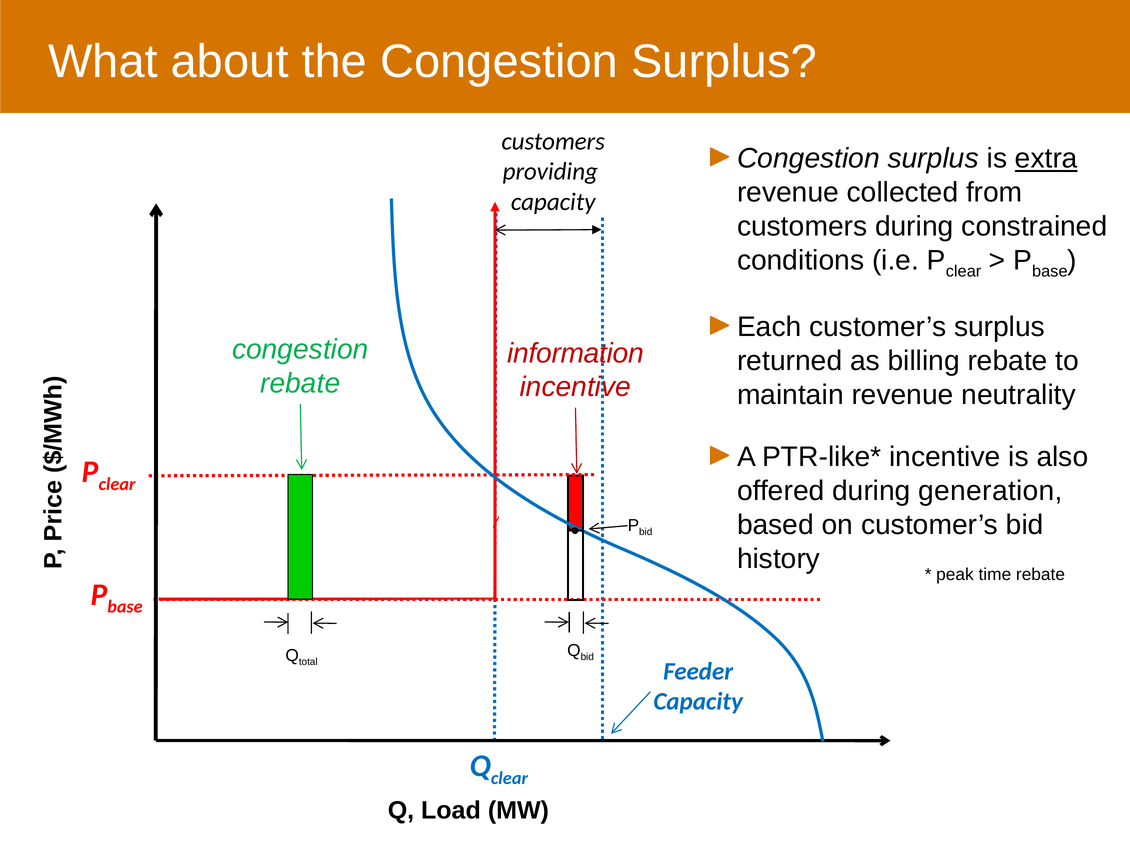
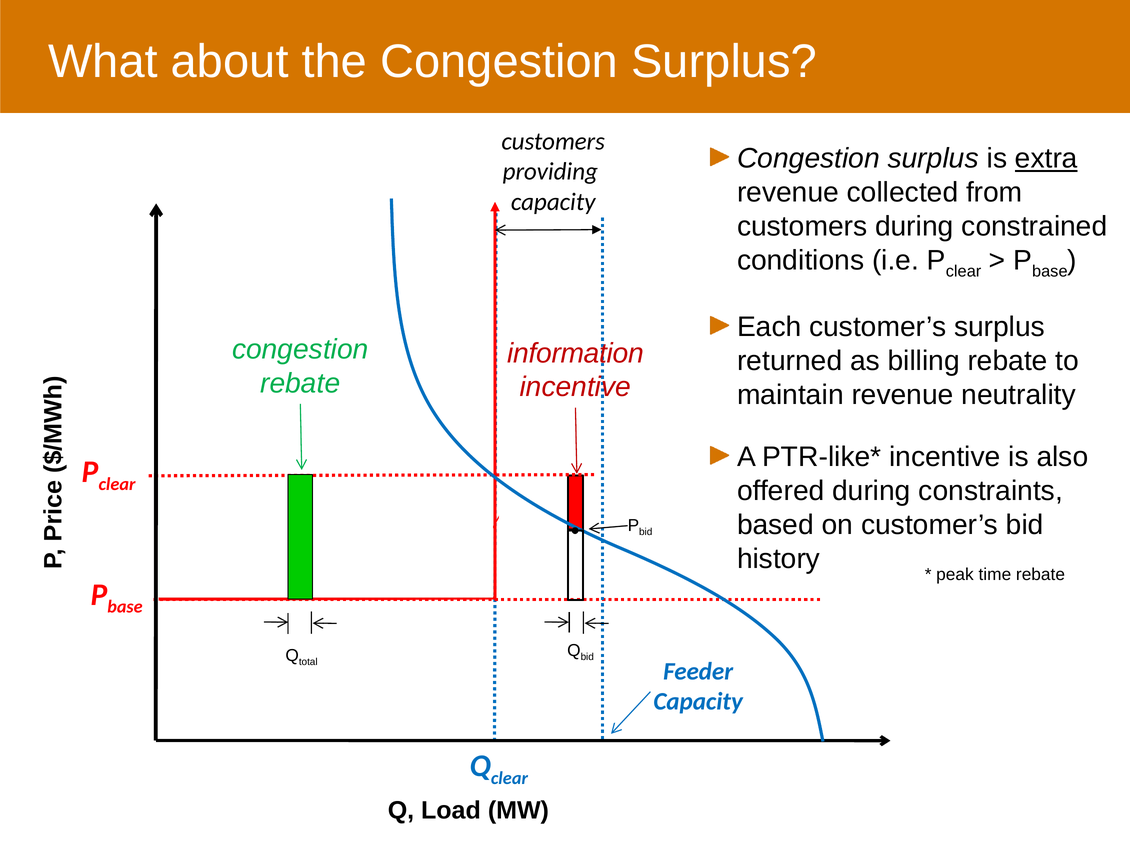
generation: generation -> constraints (991, 491)
